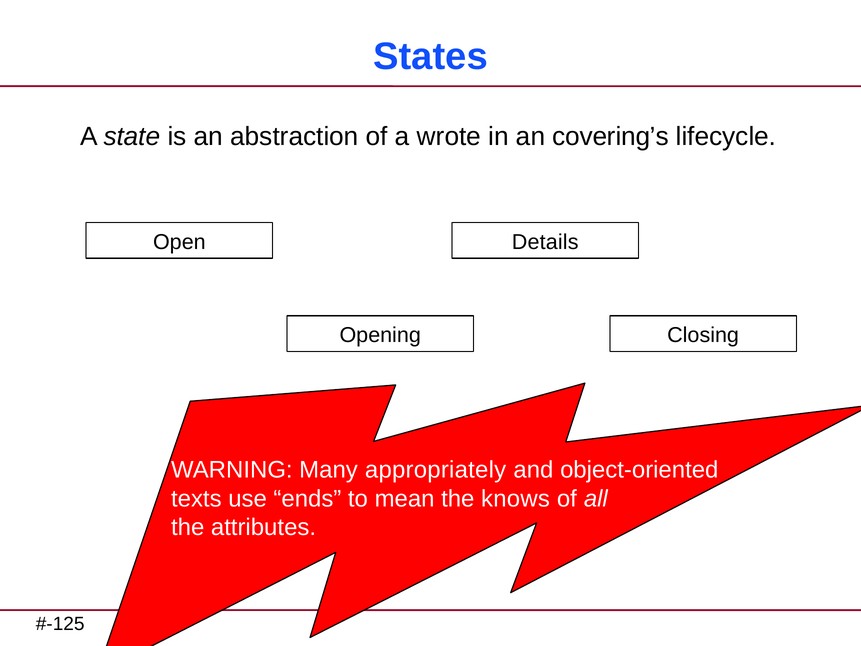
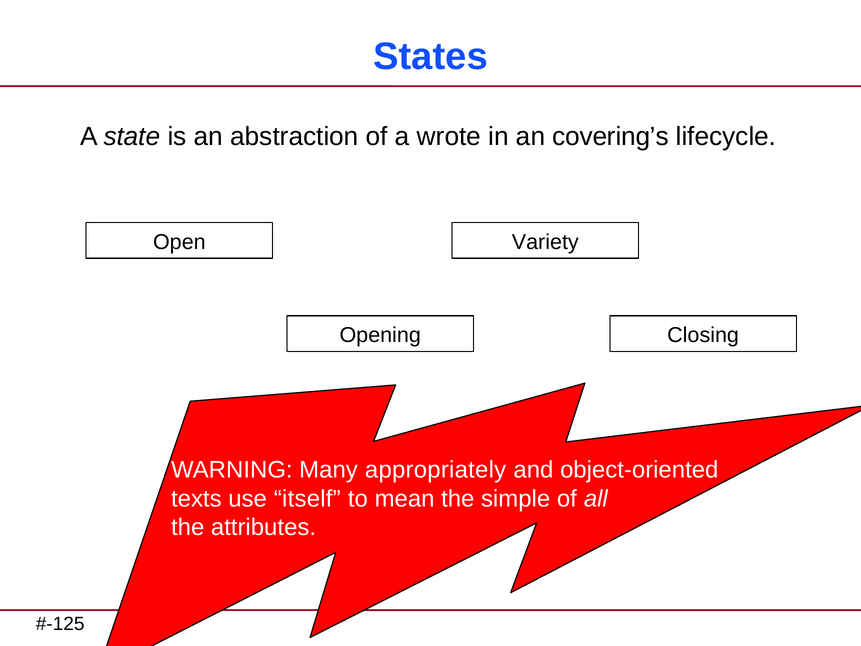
Details: Details -> Variety (545, 242)
ends: ends -> itself (307, 499)
knows: knows -> simple (516, 499)
